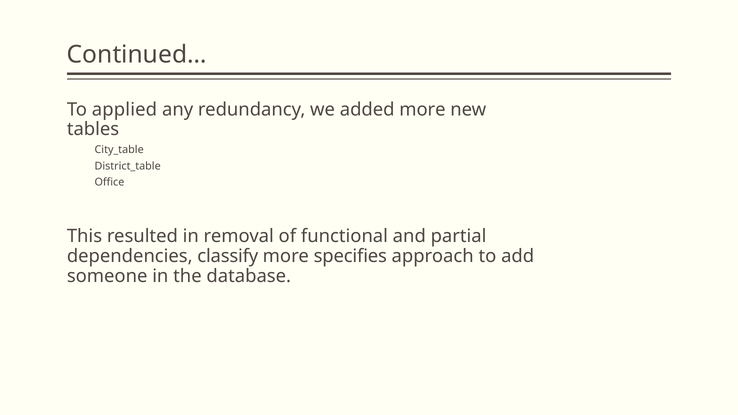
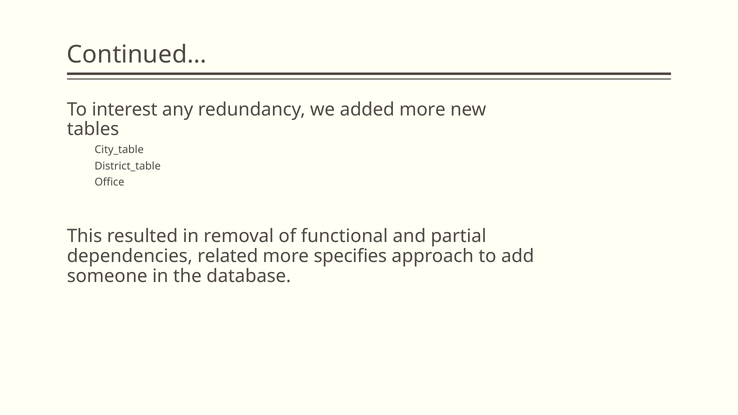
applied: applied -> interest (125, 109)
classify: classify -> related (228, 256)
